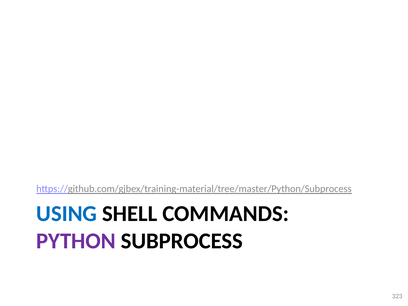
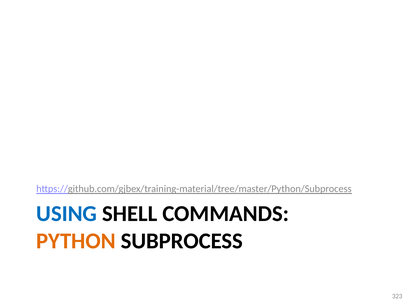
PYTHON colour: purple -> orange (76, 241)
